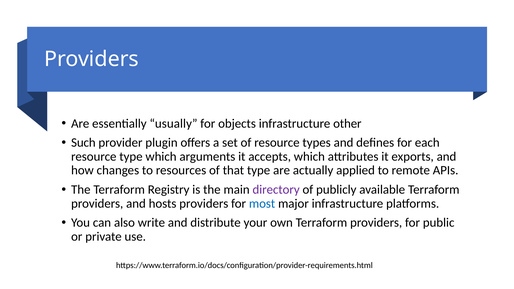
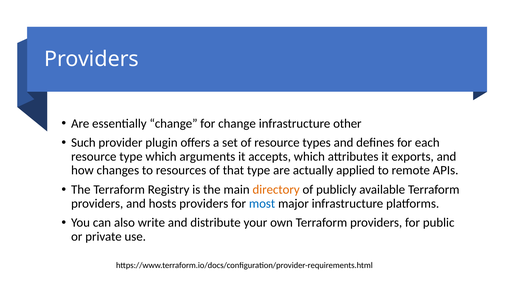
essentially usually: usually -> change (174, 124)
for objects: objects -> change (237, 124)
directory colour: purple -> orange (276, 190)
